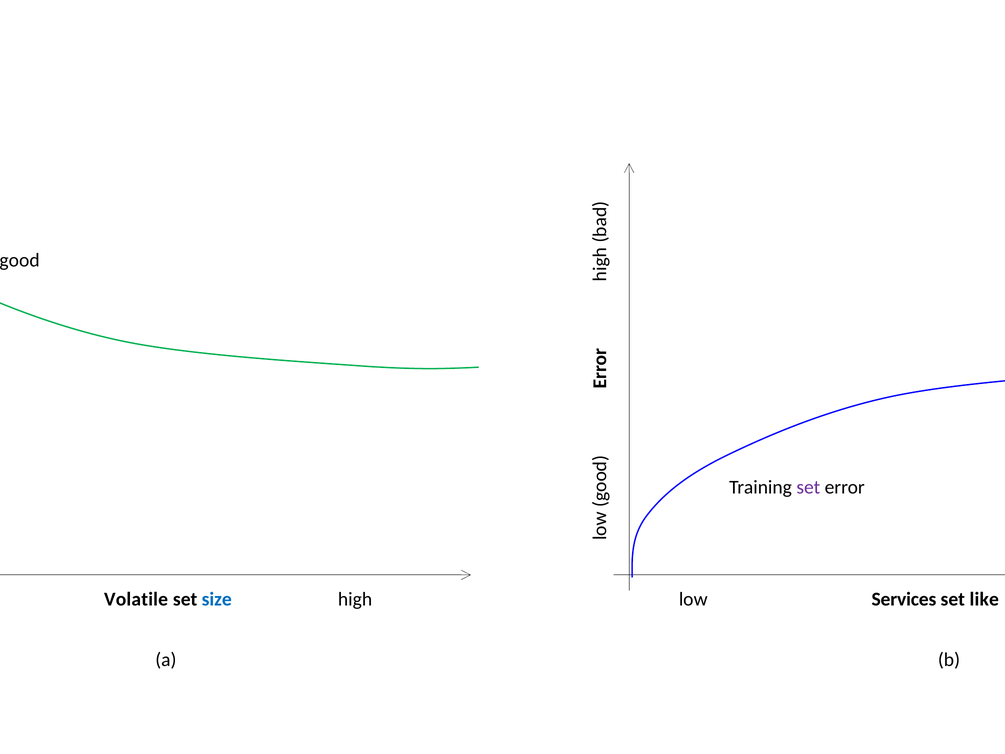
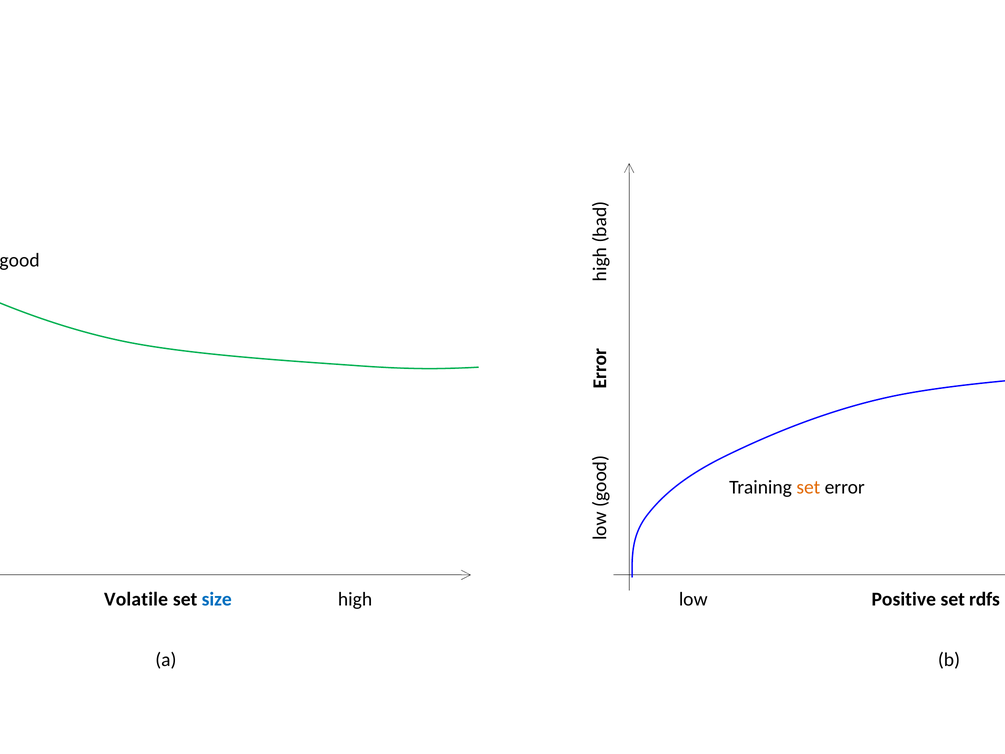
set colour: purple -> orange (808, 487)
Services: Services -> Positive (904, 599)
like: like -> rdfs (984, 599)
